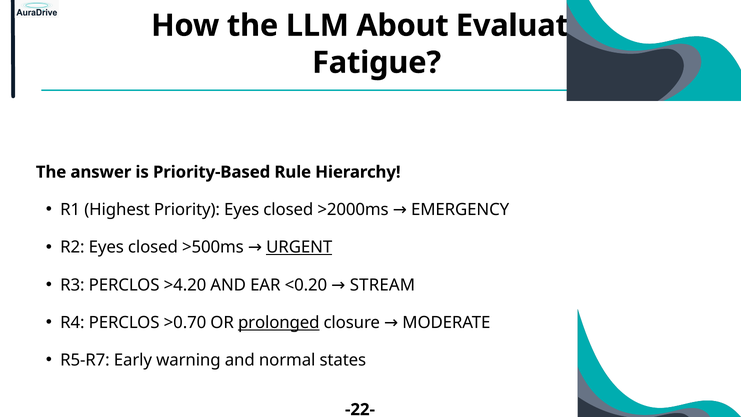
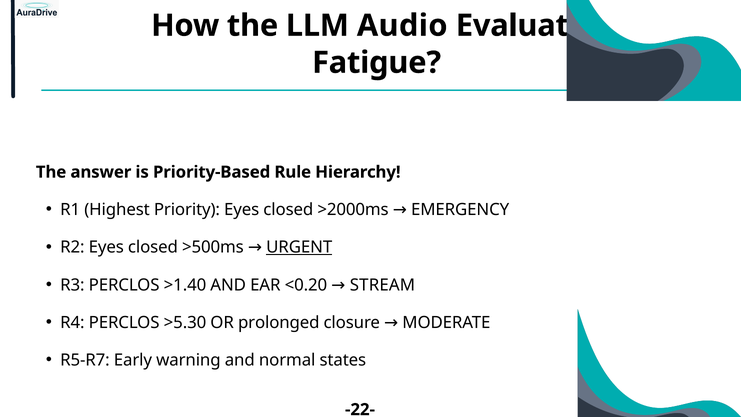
About: About -> Audio (402, 26)
>4.20: >4.20 -> >1.40 (185, 285)
>0.70: >0.70 -> >5.30 (185, 322)
prolonged underline: present -> none (279, 322)
